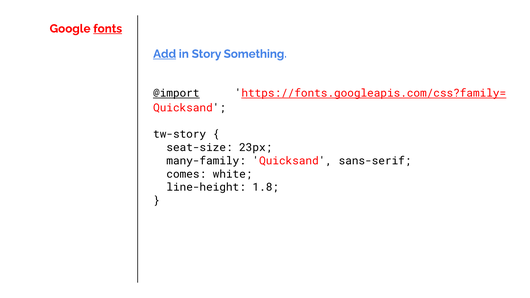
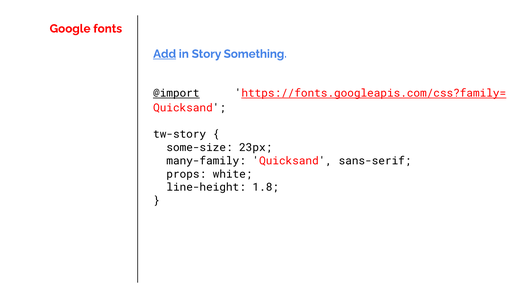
fonts underline: present -> none (108, 29)
seat-size: seat-size -> some-size (200, 148)
comes: comes -> props (186, 174)
